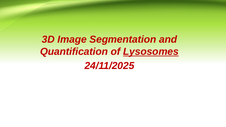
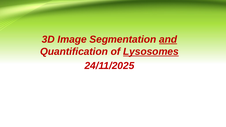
and underline: none -> present (168, 40)
